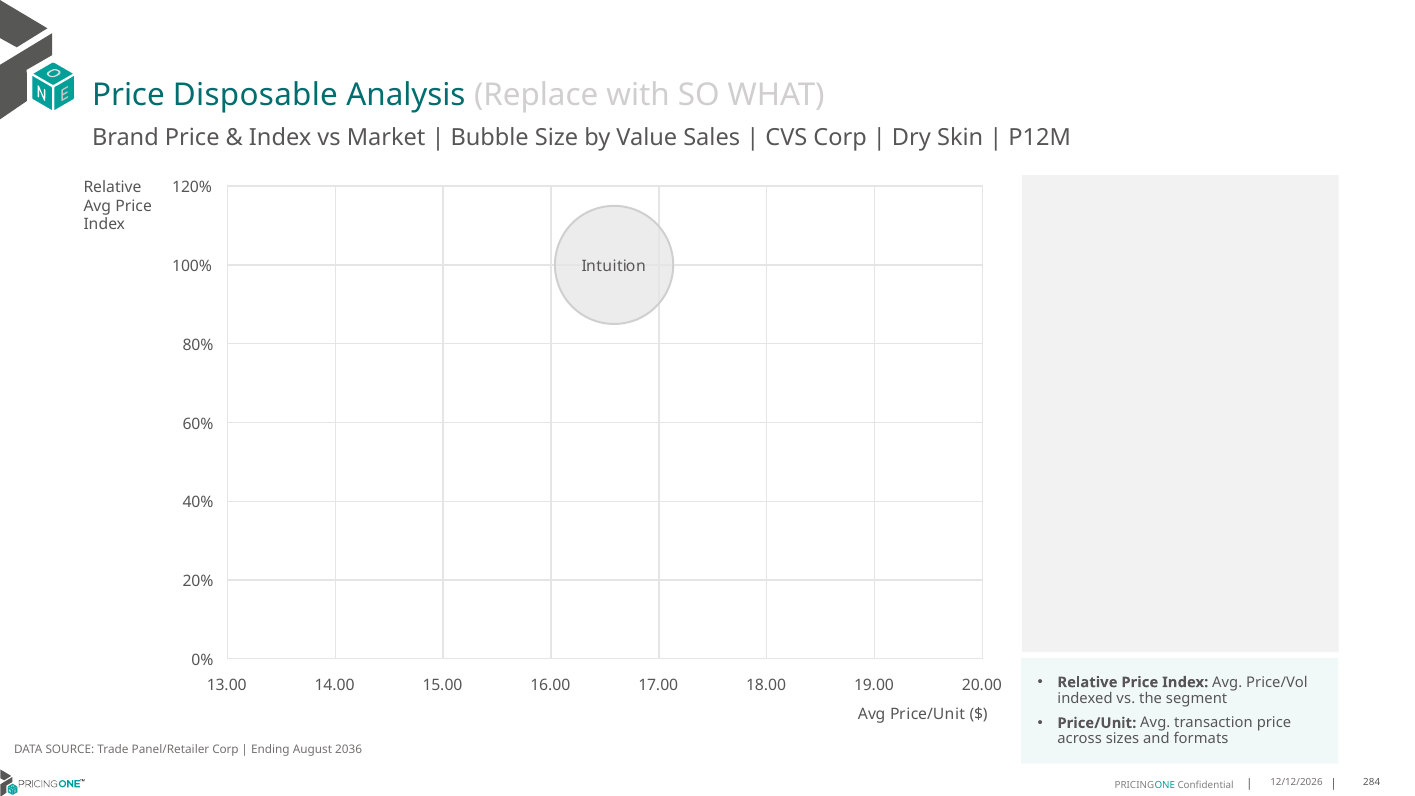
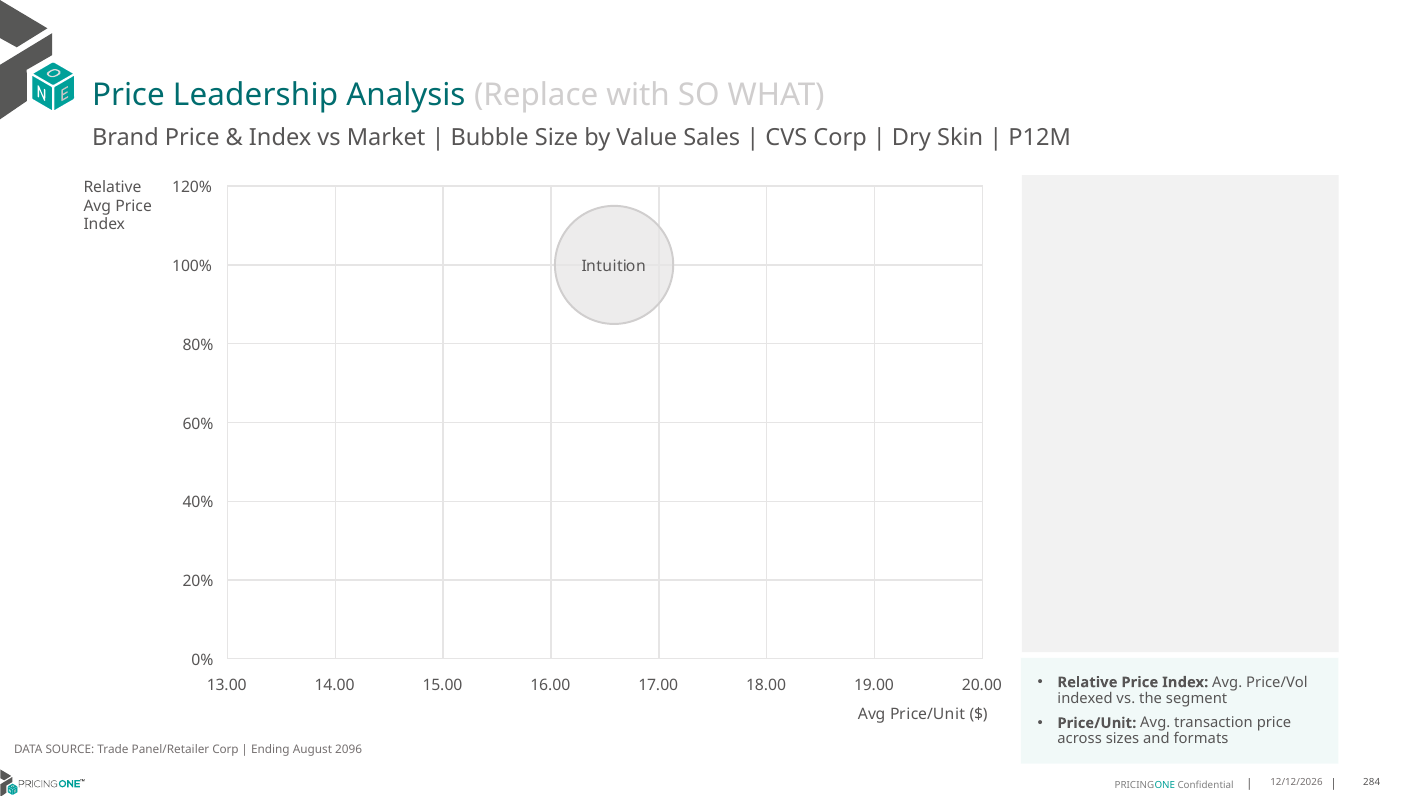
Disposable: Disposable -> Leadership (256, 95)
2036: 2036 -> 2096 (349, 750)
